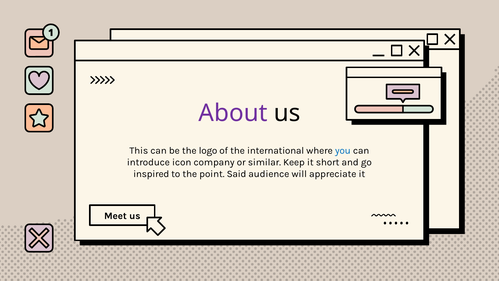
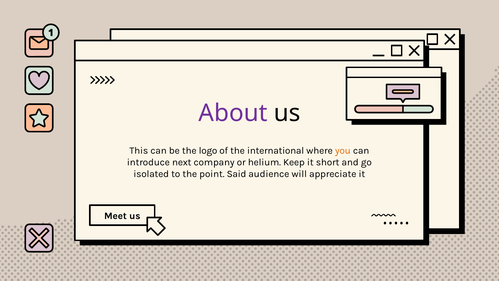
you colour: blue -> orange (343, 151)
icon: icon -> next (182, 162)
similar: similar -> helium (264, 162)
inspired: inspired -> isolated (151, 174)
